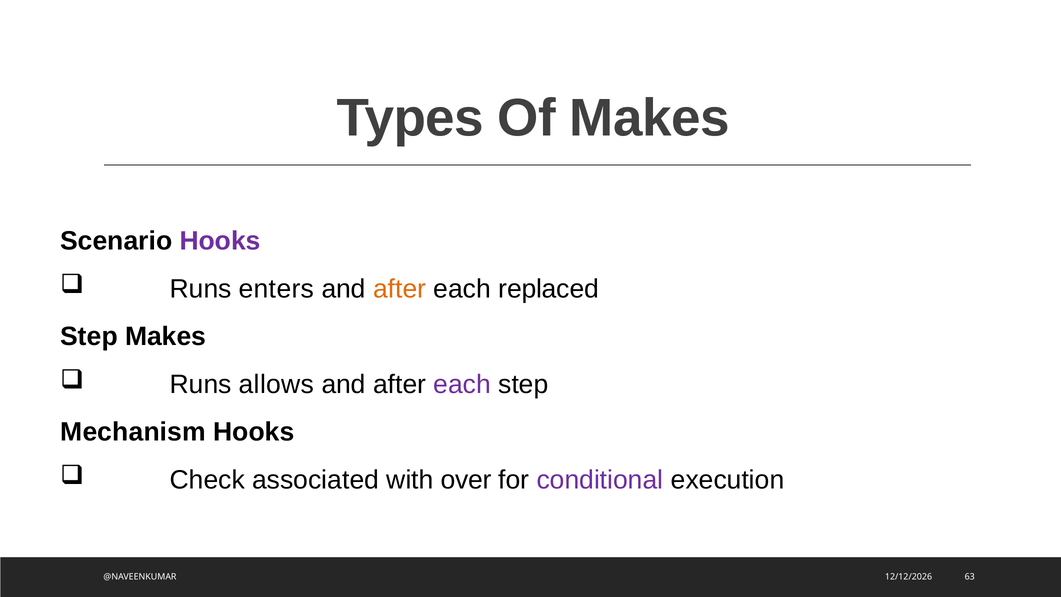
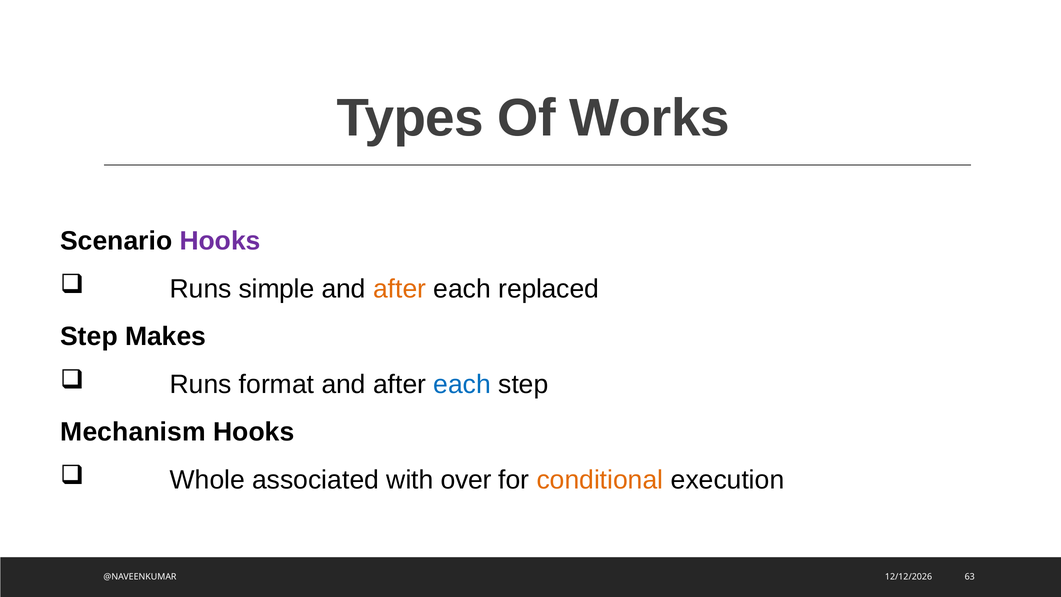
Of Makes: Makes -> Works (650, 118)
enters: enters -> simple (277, 289)
allows: allows -> format (277, 384)
each colour: purple -> blue (462, 384)
Check: Check -> Whole (207, 480)
conditional colour: purple -> orange (600, 480)
